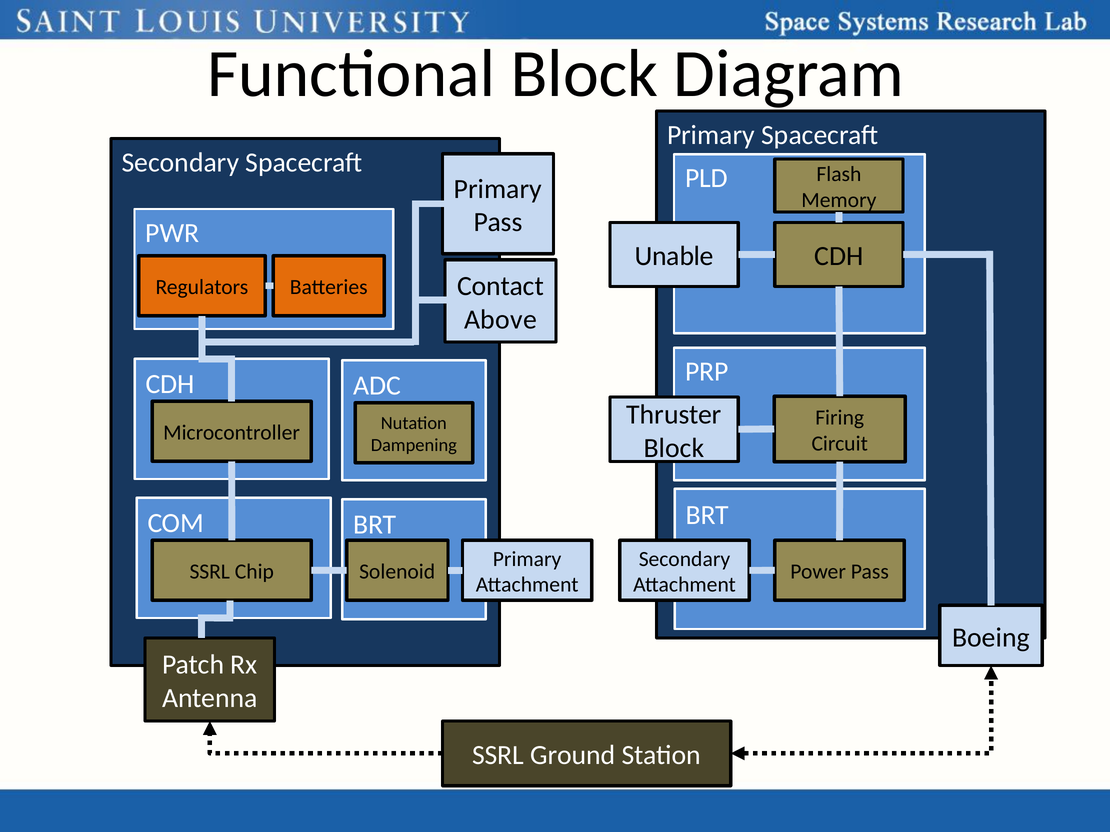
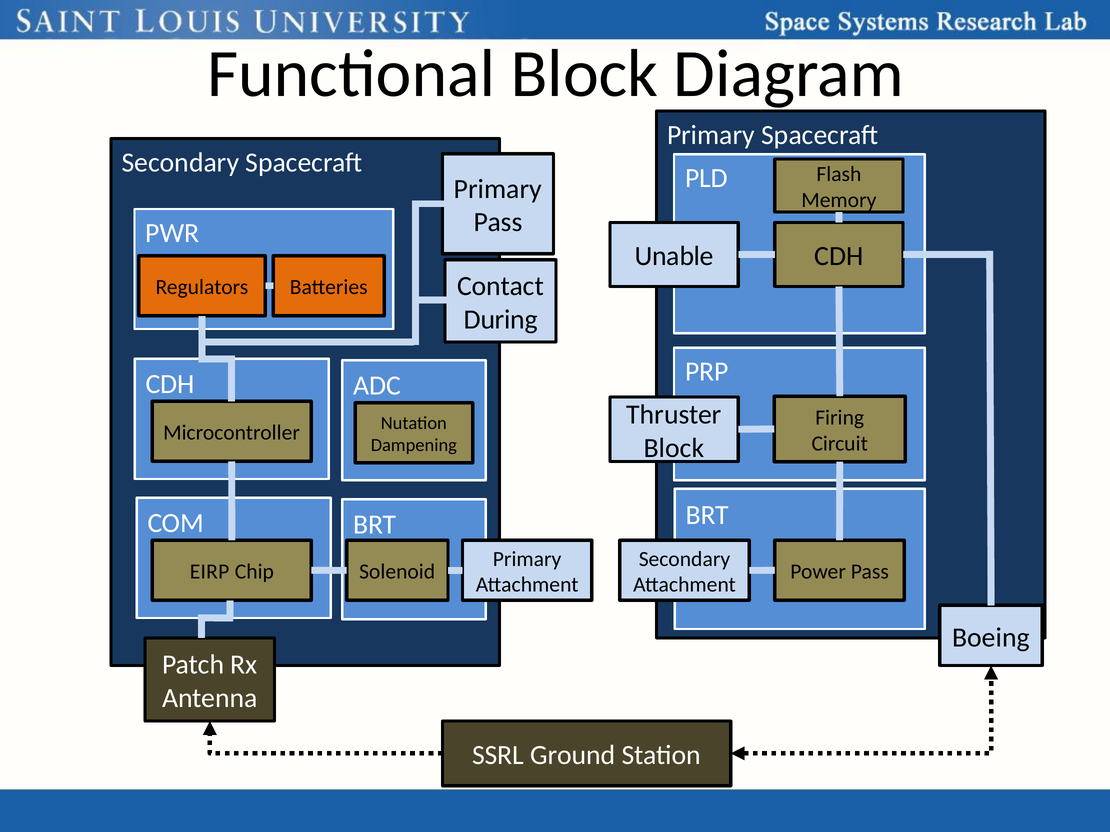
Above: Above -> During (501, 320)
SSRL: SSRL -> EIRP (210, 572)
